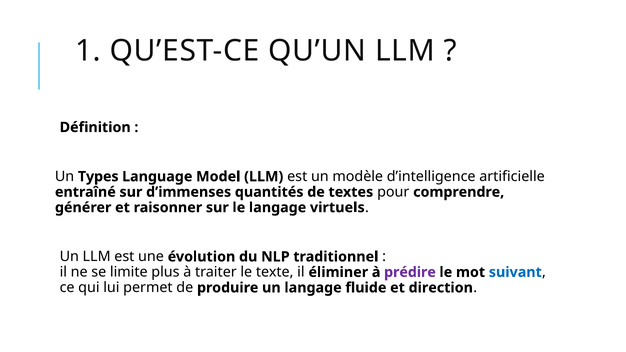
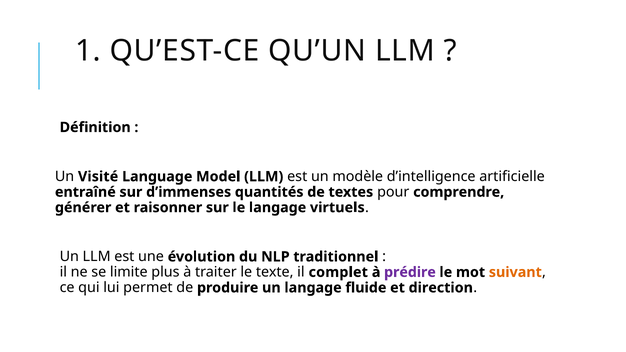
Types: Types -> Visité (98, 177)
éliminer: éliminer -> complet (338, 272)
suivant colour: blue -> orange (515, 272)
